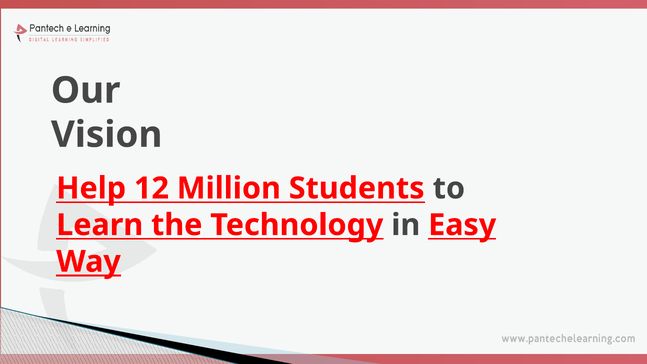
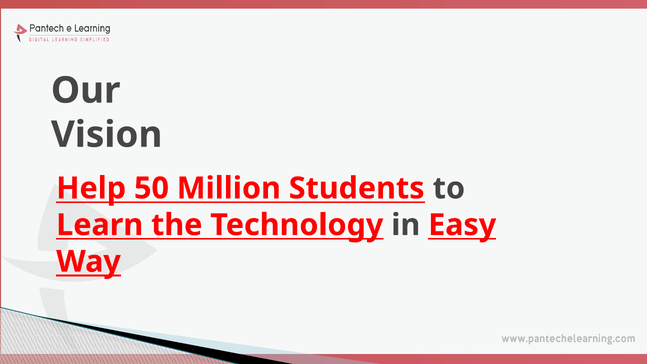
12: 12 -> 50 (152, 188)
